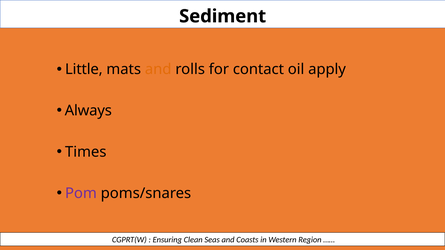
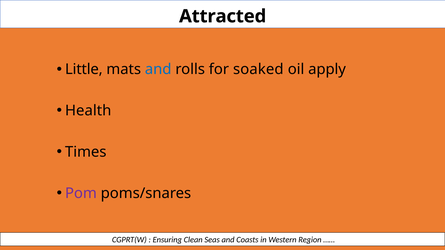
Sediment: Sediment -> Attracted (223, 16)
and colour: orange -> blue (158, 69)
contact: contact -> soaked (258, 69)
Always: Always -> Health (88, 111)
